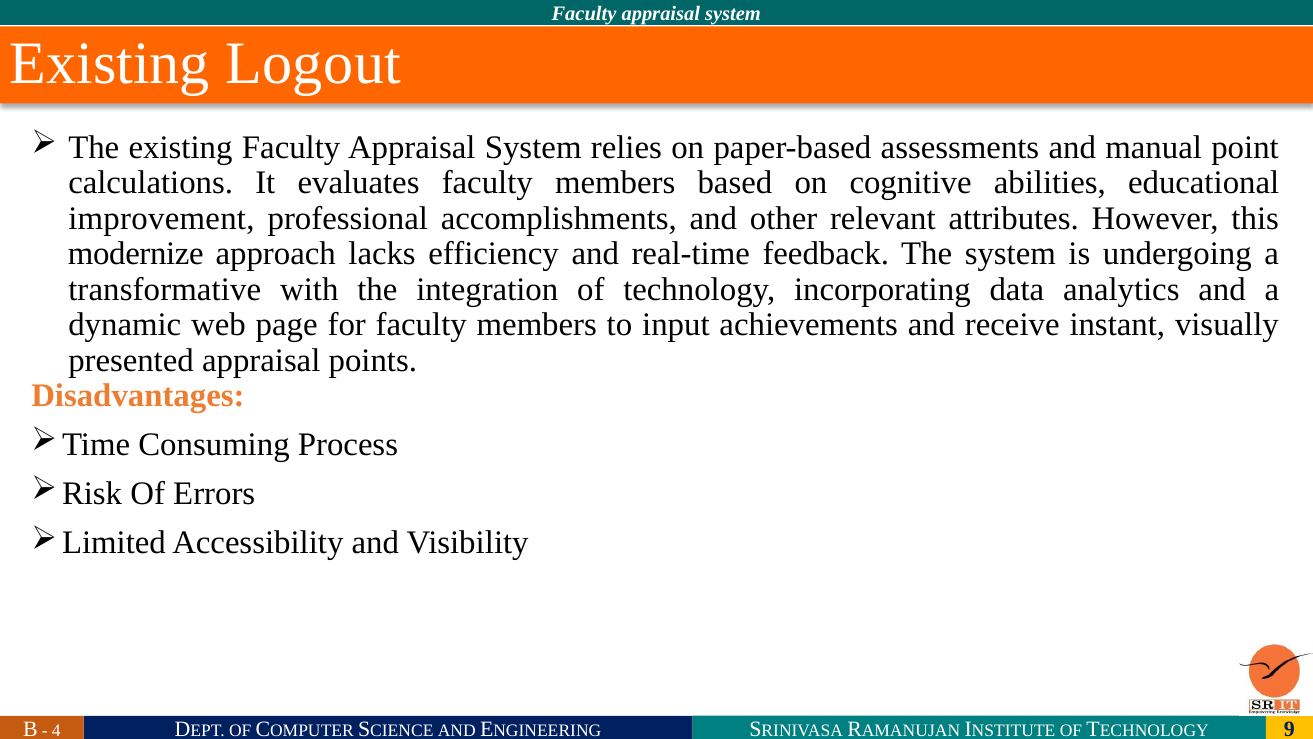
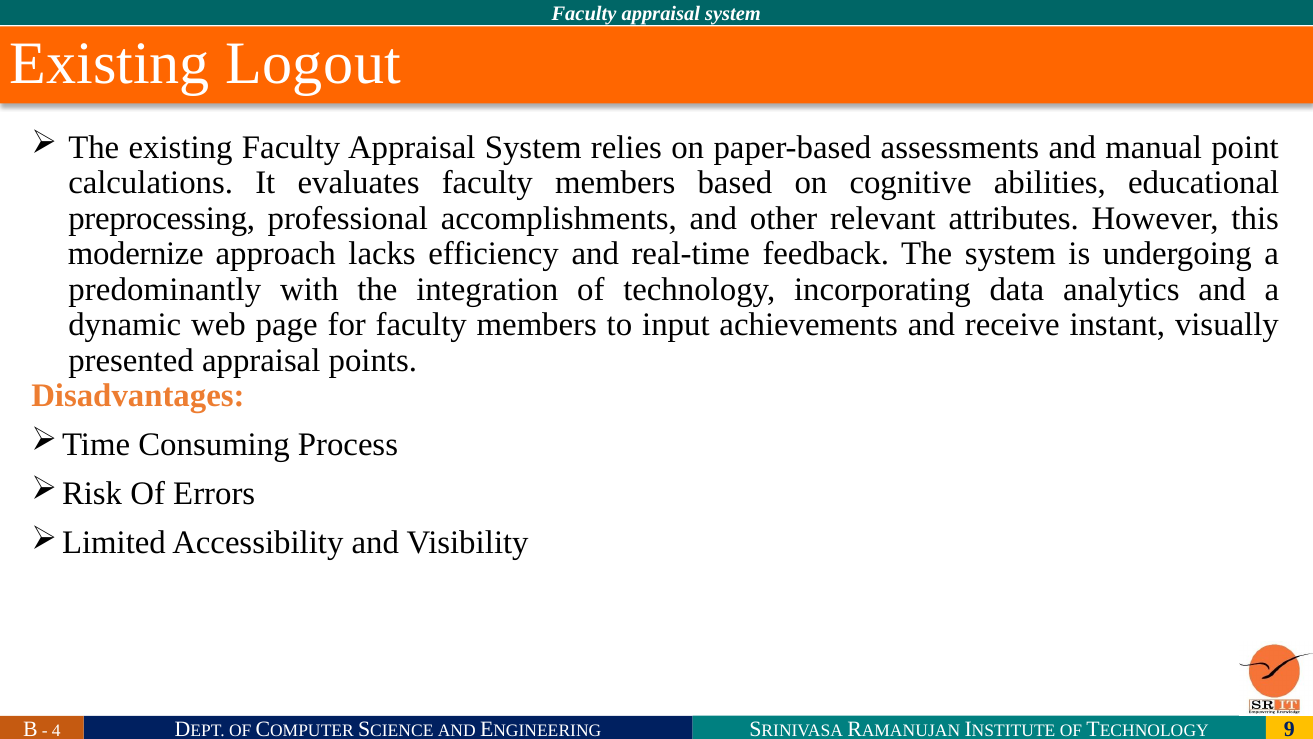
improvement: improvement -> preprocessing (162, 218)
transformative: transformative -> predominantly (165, 289)
